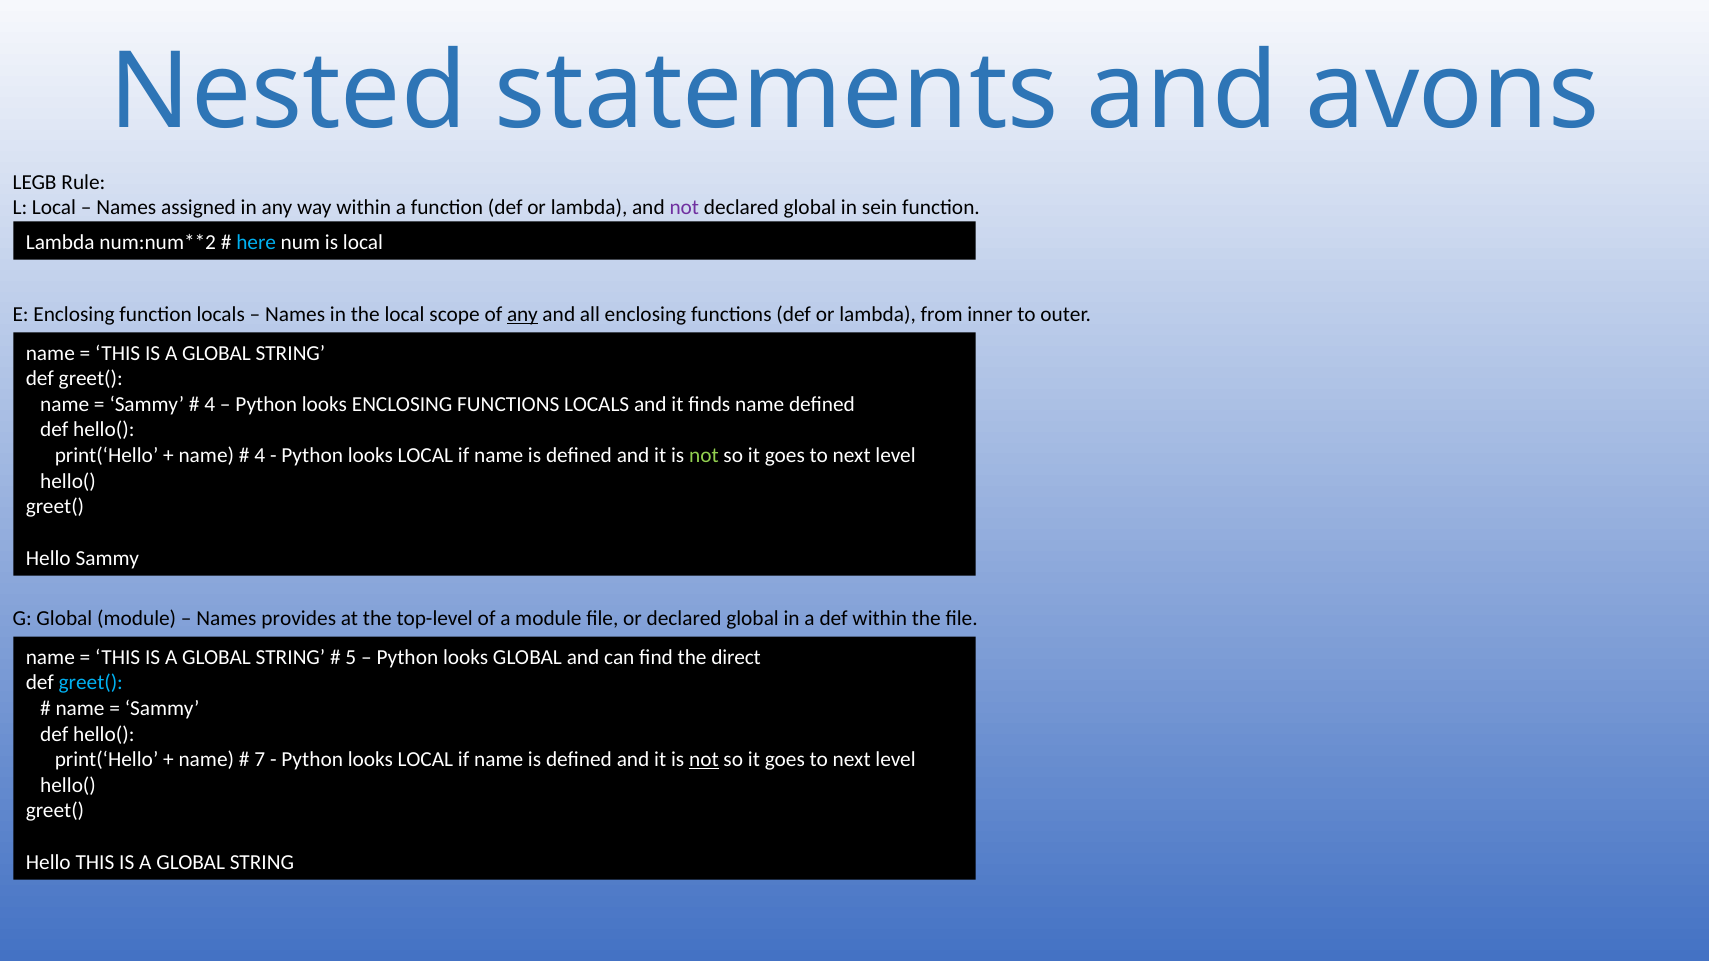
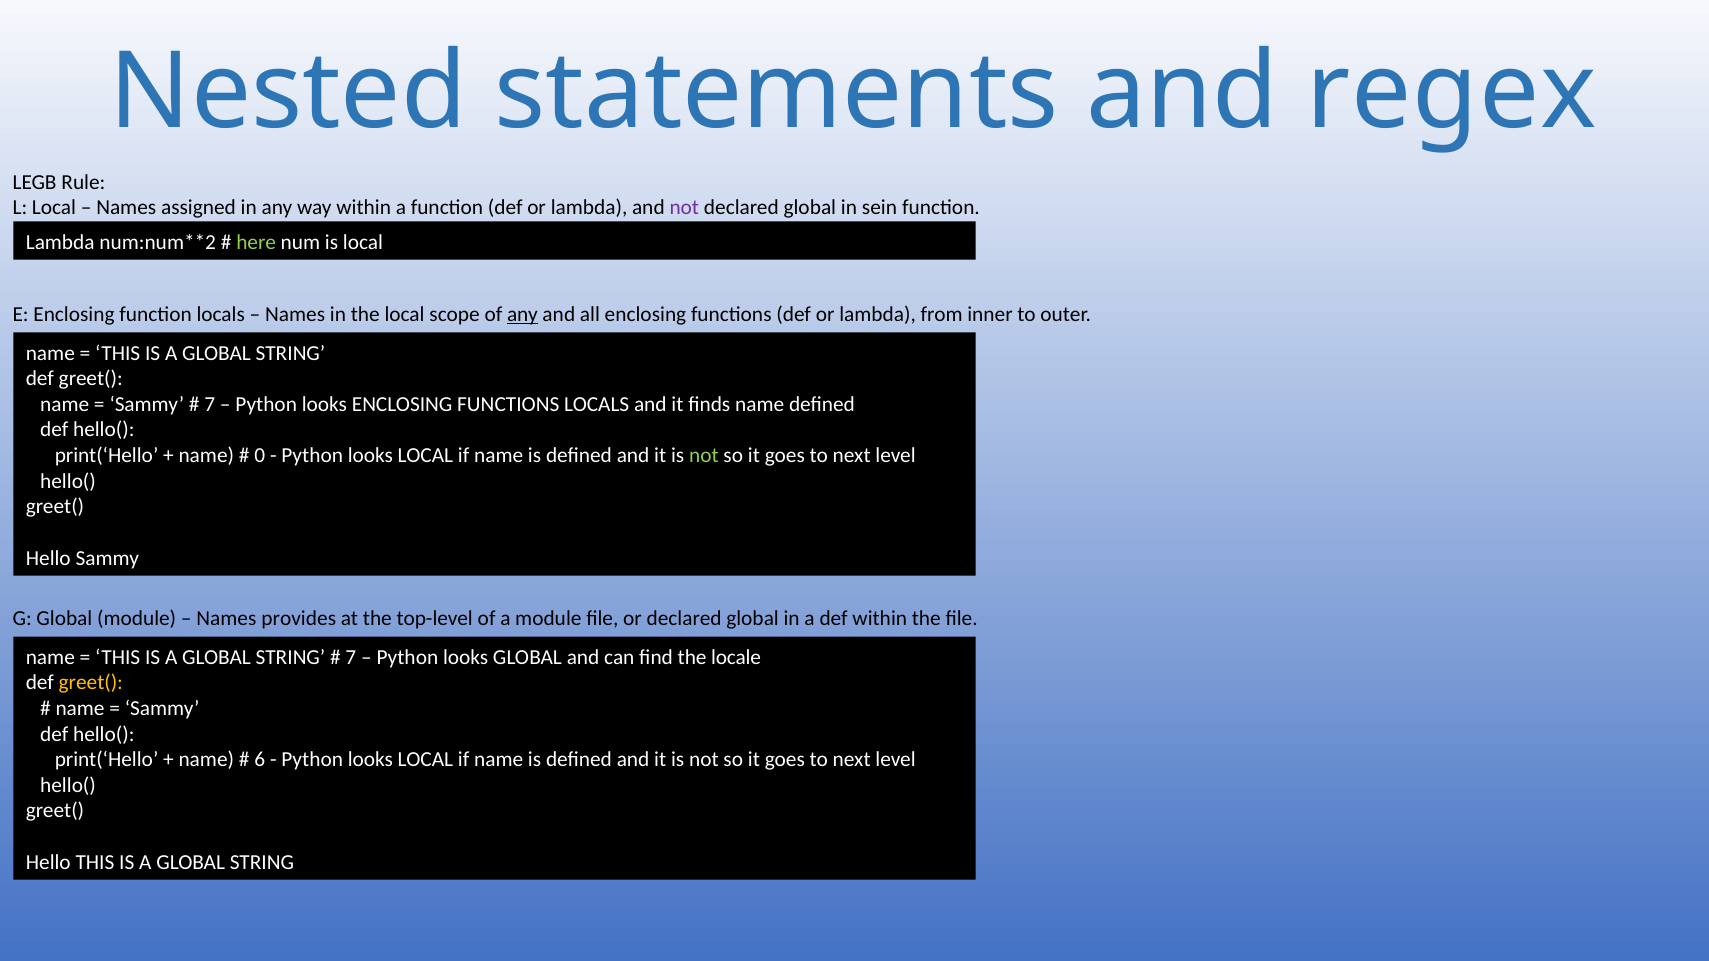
avons: avons -> regex (1452, 92)
here colour: light blue -> light green (256, 242)
4: 4 -> 7 (210, 404)
4: 4 -> 0 (260, 456)
5: 5 -> 7 (351, 657)
direct: direct -> locale (736, 657)
greet( colour: light blue -> yellow (91, 683)
7: 7 -> 6 (260, 760)
not underline: present -> none (704, 760)
